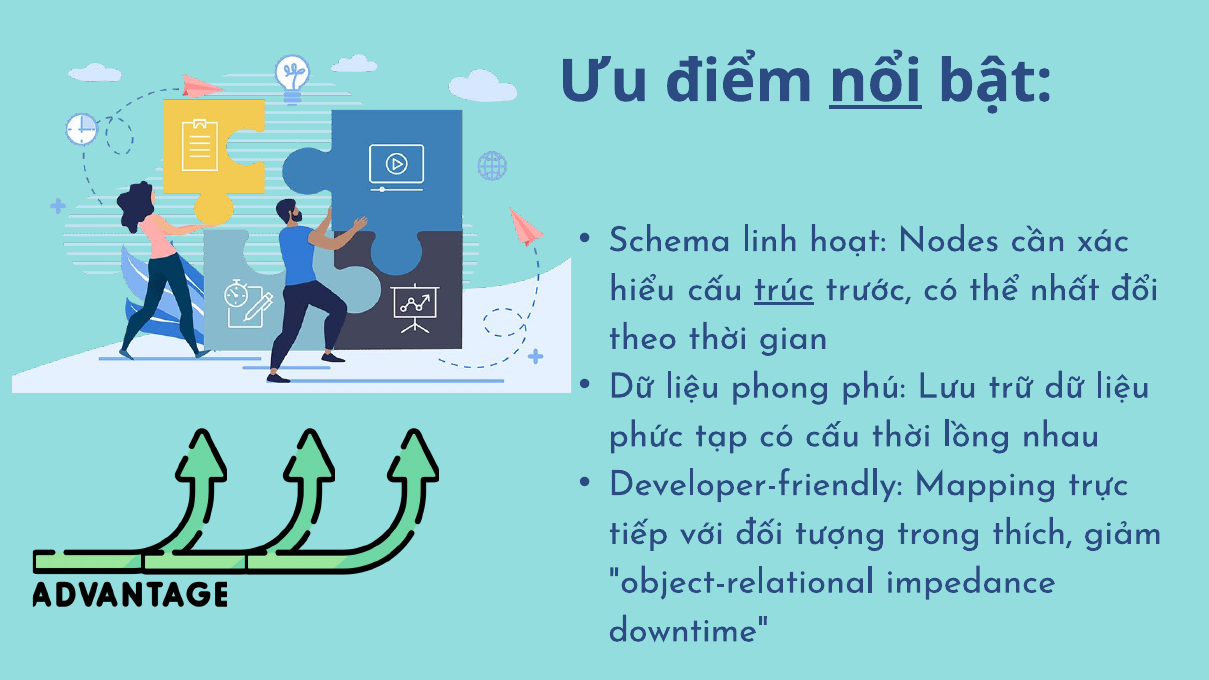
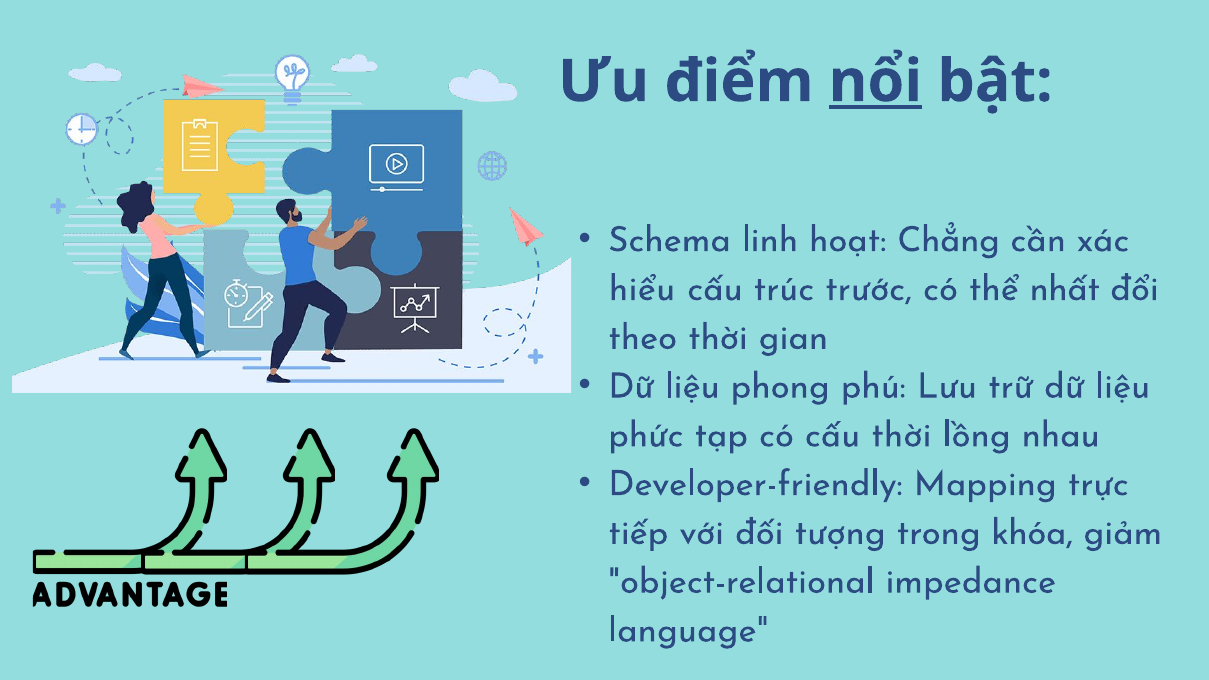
Nodes: Nodes -> Chẳng (949, 240)
trúc underline: present -> none (784, 289)
thích: thích -> khóa (1032, 532)
downtime: downtime -> language (688, 630)
